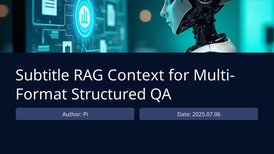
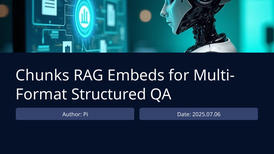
Subtitle: Subtitle -> Chunks (42, 76)
Context: Context -> Embeds (136, 76)
